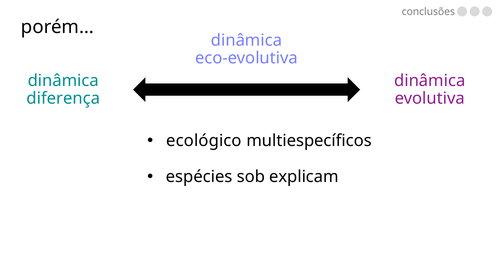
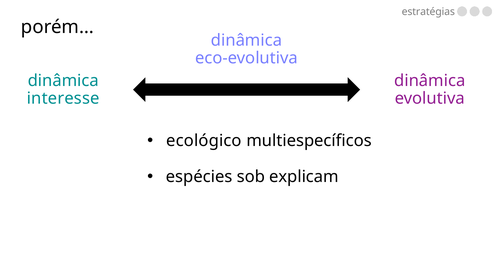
conclusões: conclusões -> estratégias (428, 12)
diferença: diferença -> interesse (63, 99)
